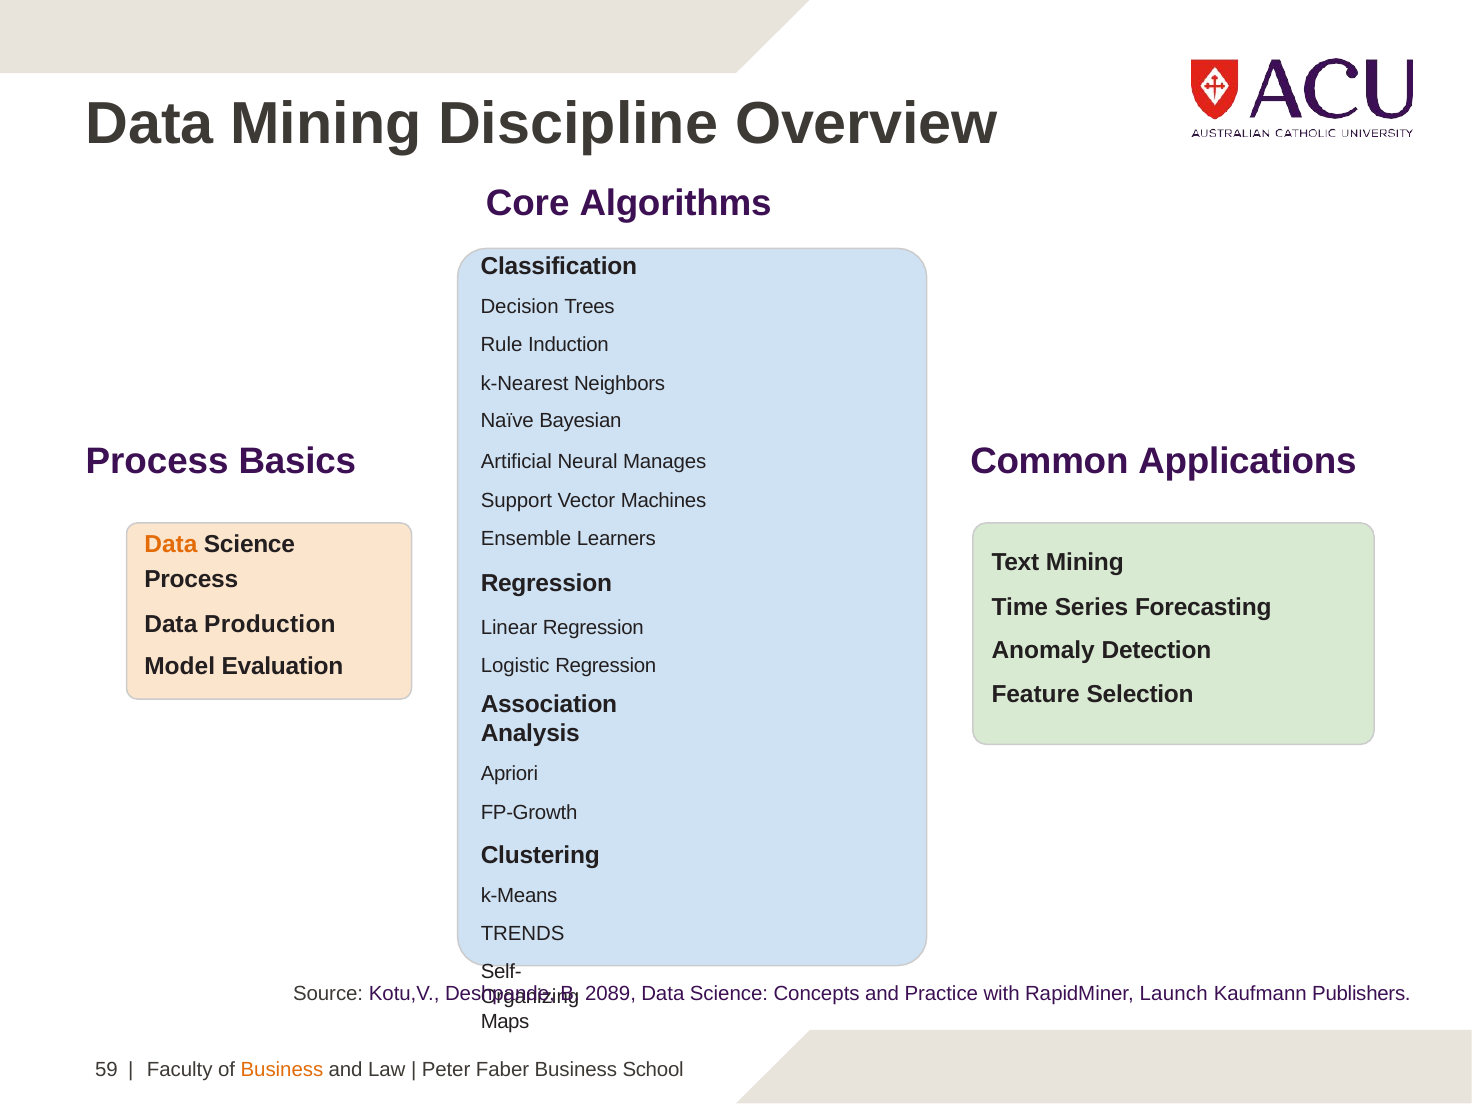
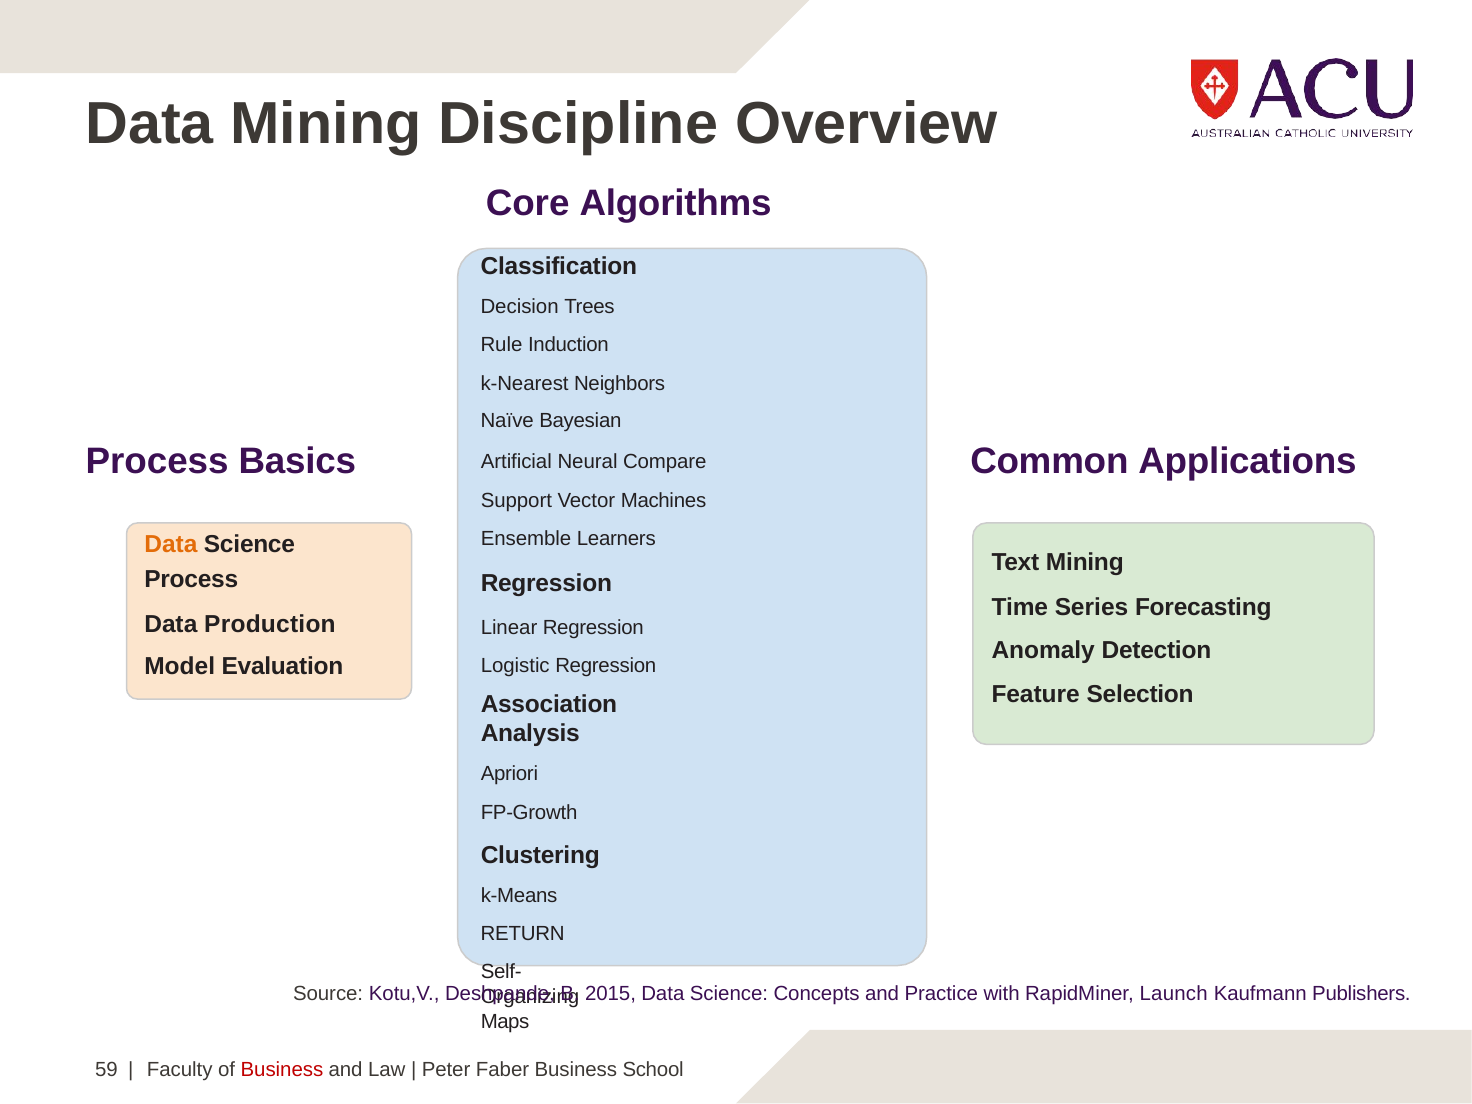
Manages: Manages -> Compare (665, 462)
TRENDS: TRENDS -> RETURN (523, 933)
2089: 2089 -> 2015 (610, 994)
Business colour: orange -> red (282, 1069)
